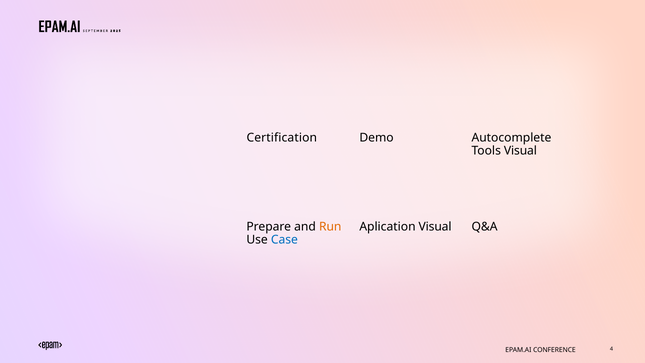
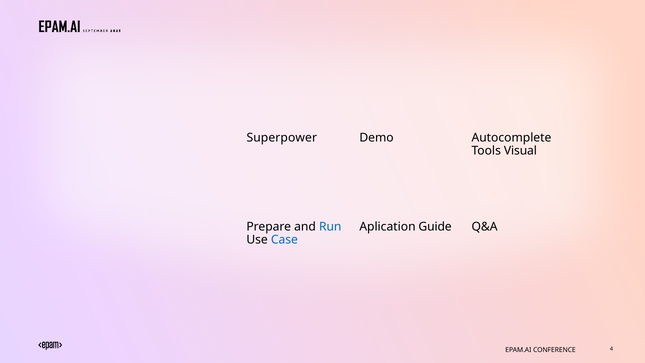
Certification: Certification -> Superpower (282, 138)
Run colour: orange -> blue (330, 227)
Aplication Visual: Visual -> Guide (435, 227)
